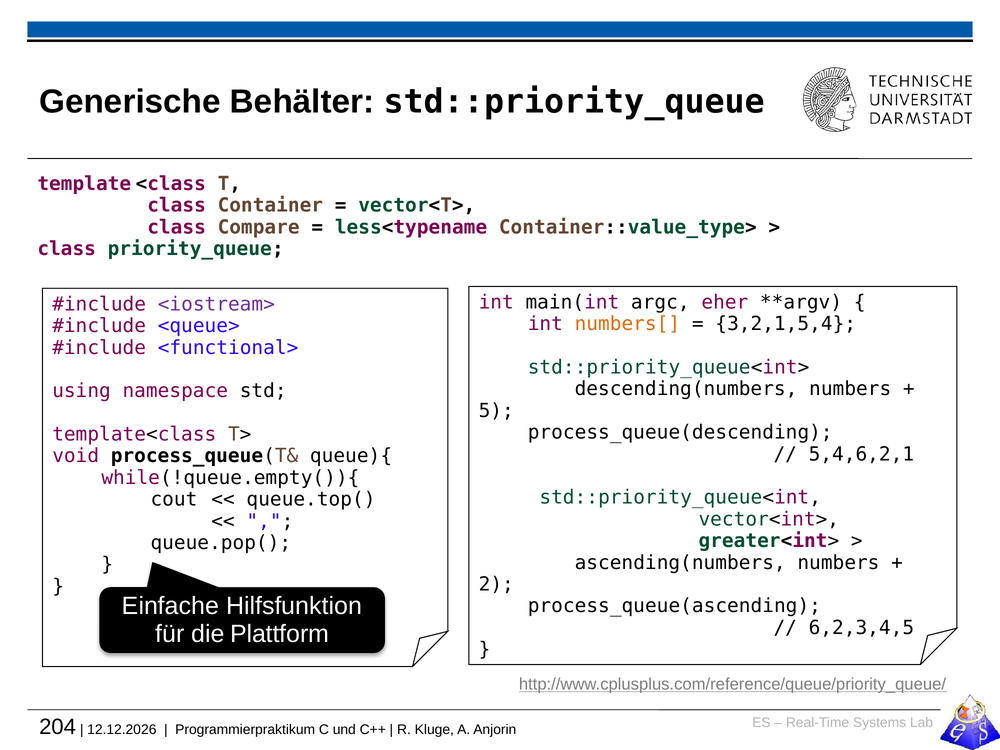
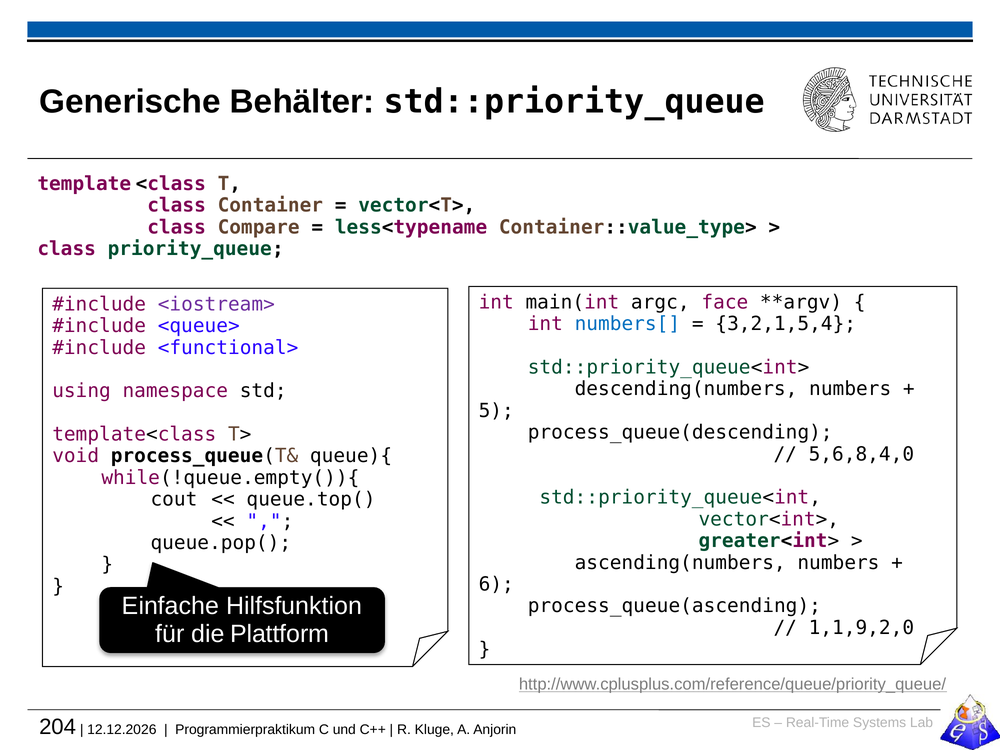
eher: eher -> face (725, 302)
numbers[ colour: orange -> blue (627, 324)
5,4,6,2,1: 5,4,6,2,1 -> 5,6,8,4,0 (861, 454)
2: 2 -> 6 (496, 584)
6,2,3,4,5: 6,2,3,4,5 -> 1,1,9,2,0 (861, 628)
